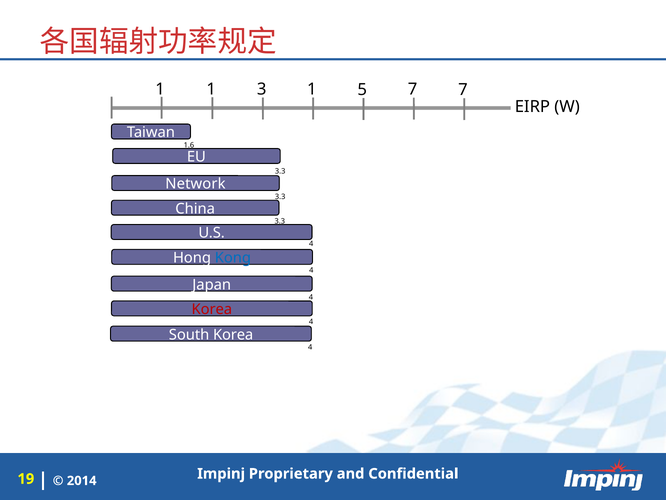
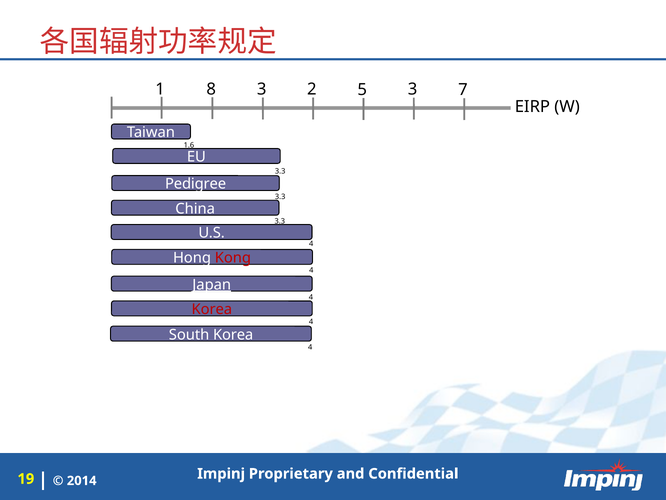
1 1: 1 -> 8 (211, 89)
3 1: 1 -> 2 (312, 89)
5 7: 7 -> 3 (413, 89)
Network: Network -> Pedigree (196, 184)
Kong colour: blue -> red (233, 258)
Japan underline: none -> present (212, 284)
